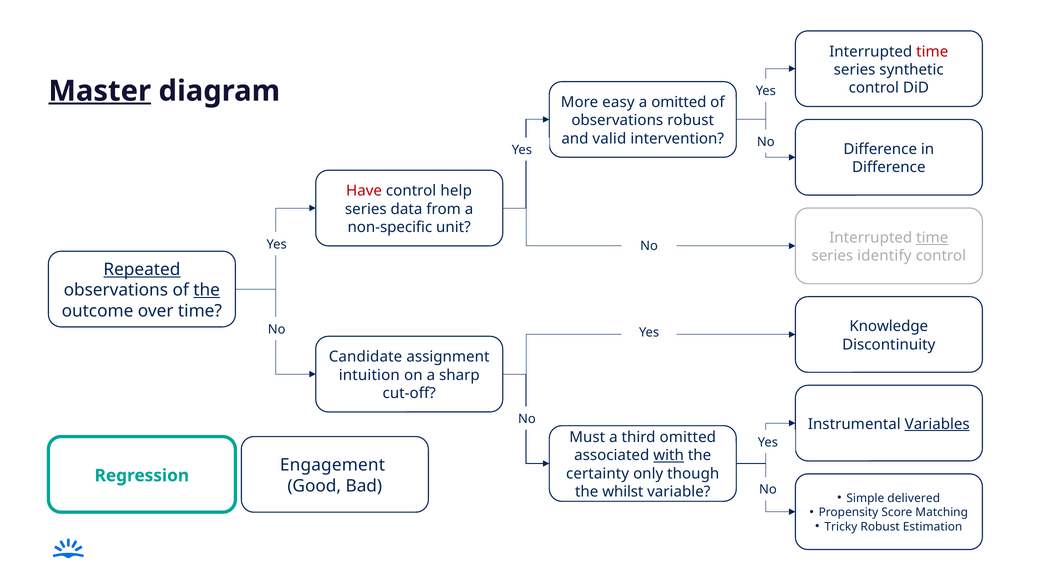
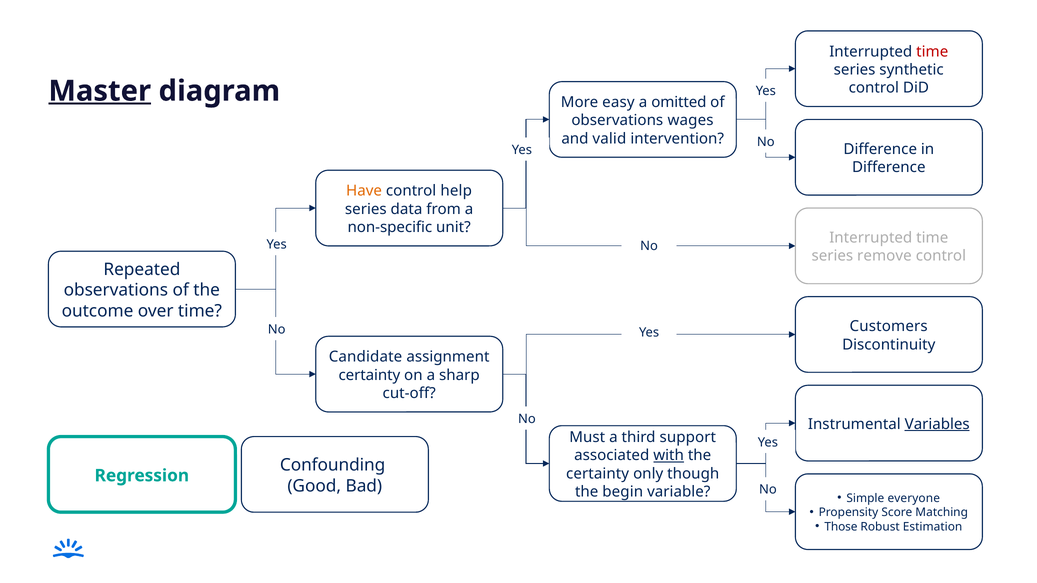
observations robust: robust -> wages (691, 121)
Have colour: red -> orange (364, 191)
time underline: present -> none (932, 238)
identify: identify -> remove (884, 256)
Repeated underline: present -> none (142, 270)
the underline: present -> none (207, 290)
Knowledge: Knowledge -> Customers (889, 327)
intuition: intuition -> certainty (369, 375)
third omitted: omitted -> support (688, 438)
Engagement: Engagement -> Confounding (333, 465)
delivered: delivered -> everyone (914, 498)
whilst: whilst -> begin (623, 492)
Tricky: Tricky -> Those (841, 527)
